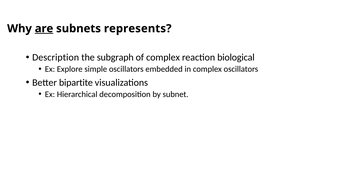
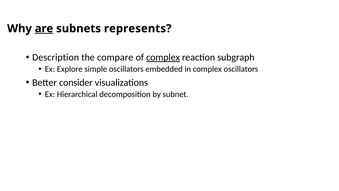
subgraph: subgraph -> compare (115, 57)
complex underline: none -> present (163, 57)
biological: biological -> subgraph (236, 57)
bipartite: bipartite -> consider (76, 82)
